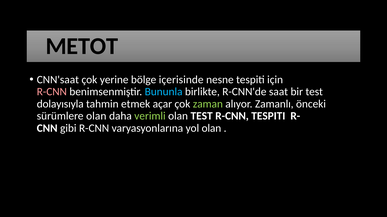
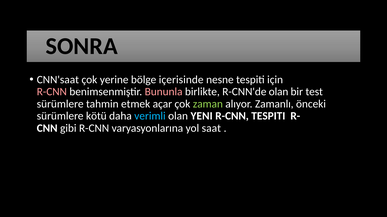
METOT: METOT -> SONRA (82, 46)
Bununla colour: light blue -> pink (164, 92)
R-CNN'de saat: saat -> olan (279, 92)
dolayısıyla: dolayısıyla -> sürümlere (60, 104)
sürümlere olan: olan -> kötü (96, 116)
verimli colour: light green -> light blue (150, 116)
olan TEST: TEST -> YENI (202, 116)
yol olan: olan -> saat (211, 128)
